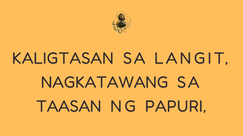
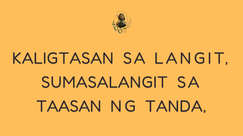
NAGKATAWANG: NAGKATAWANG -> SUMASALANGIT (104, 83)
PAPURI: PAPURI -> TANDA (176, 107)
